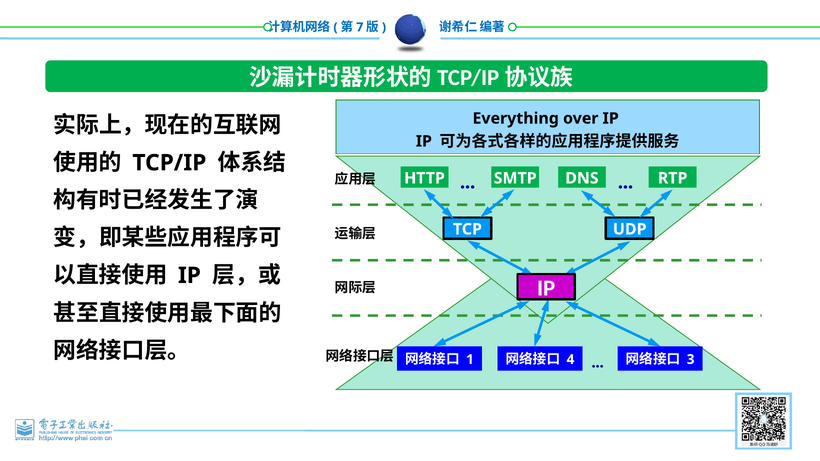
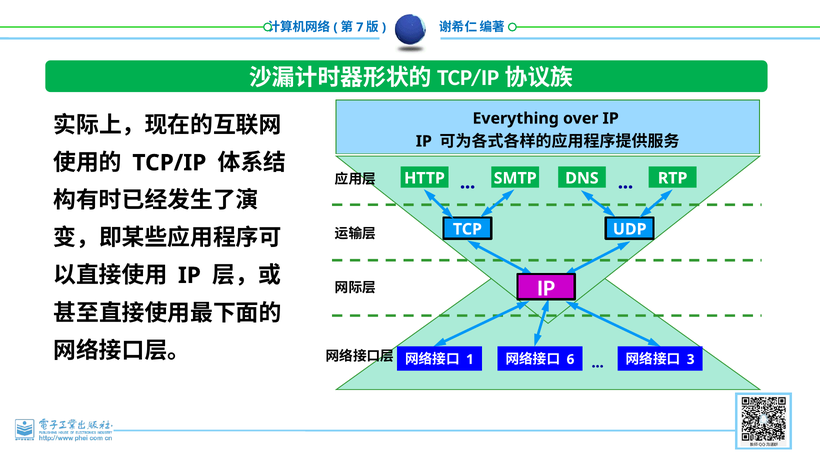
4: 4 -> 6 (570, 360)
